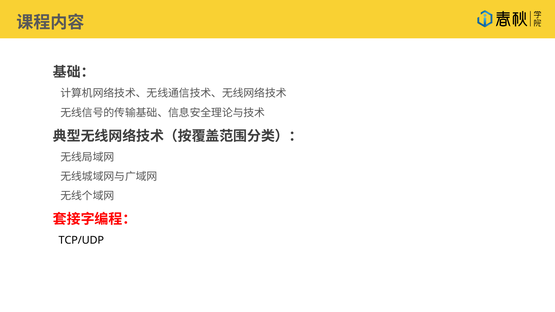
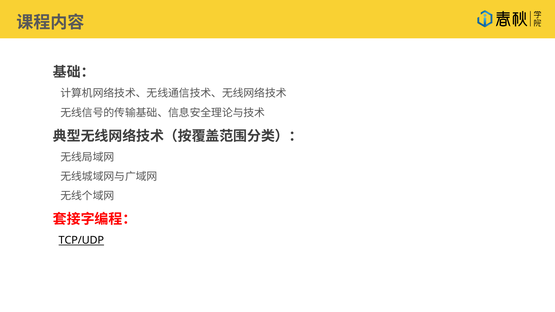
TCP/UDP underline: none -> present (81, 241)
